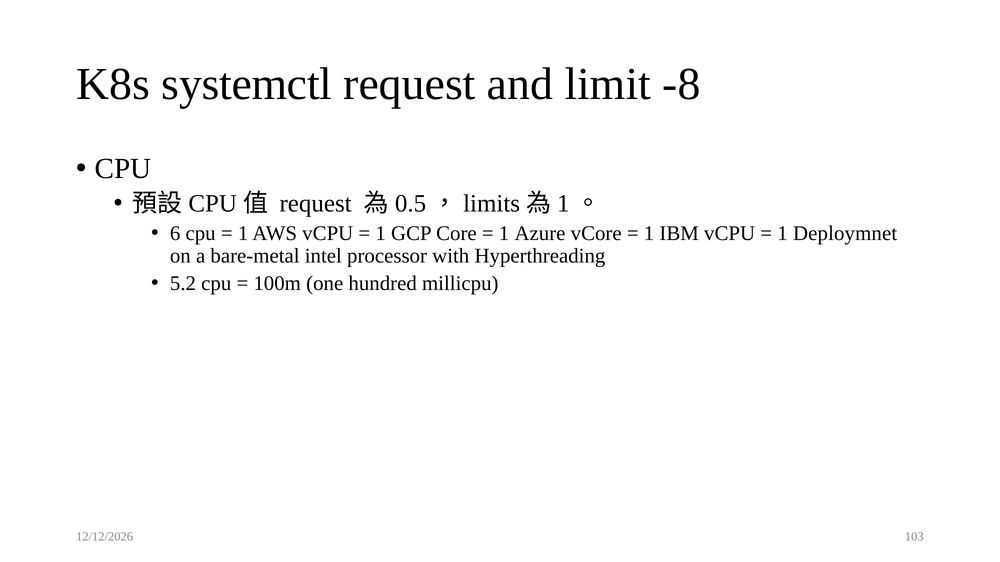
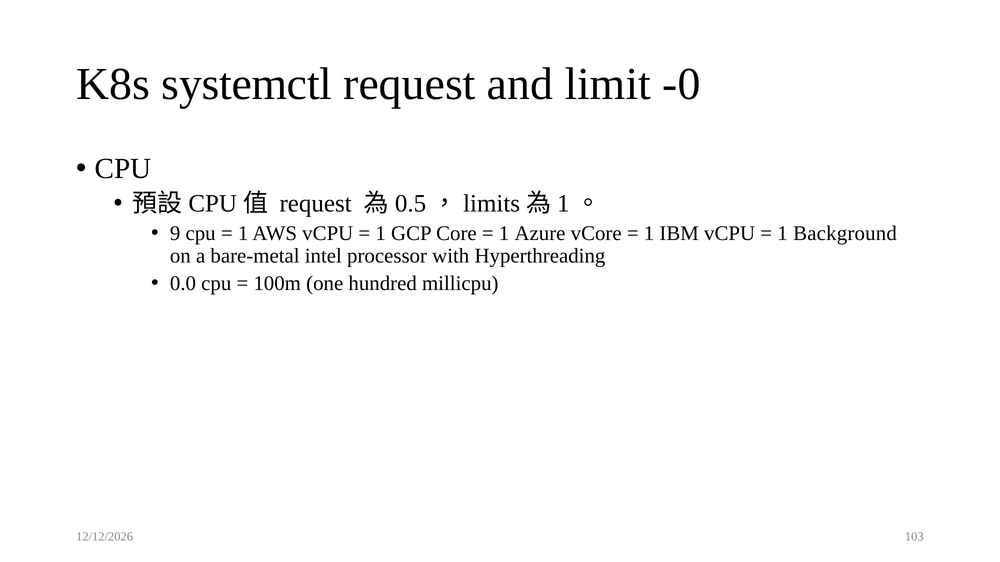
-8: -8 -> -0 (681, 84)
6: 6 -> 9 (175, 233)
Deploymnet: Deploymnet -> Background (845, 233)
5.2: 5.2 -> 0.0 (183, 284)
